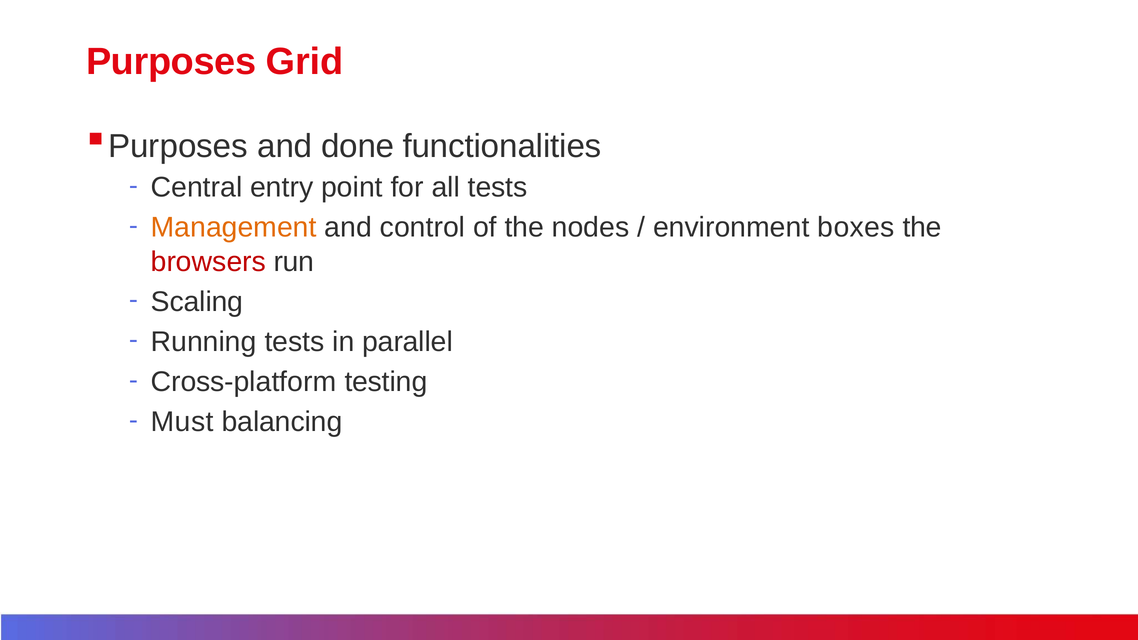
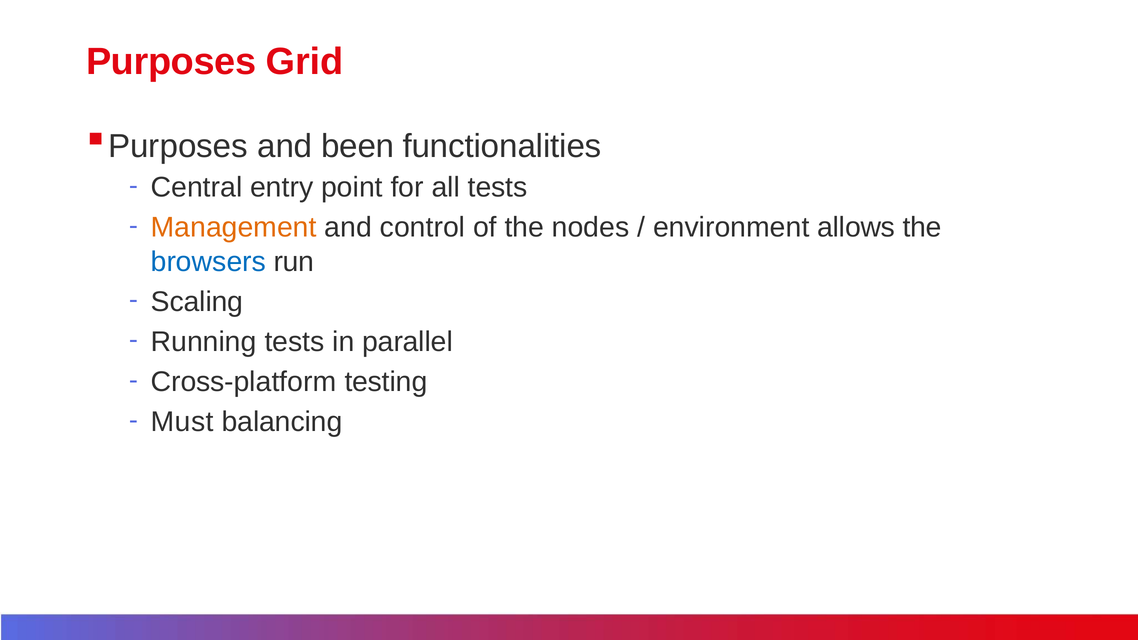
done: done -> been (358, 146)
boxes: boxes -> allows (856, 228)
browsers colour: red -> blue (208, 262)
